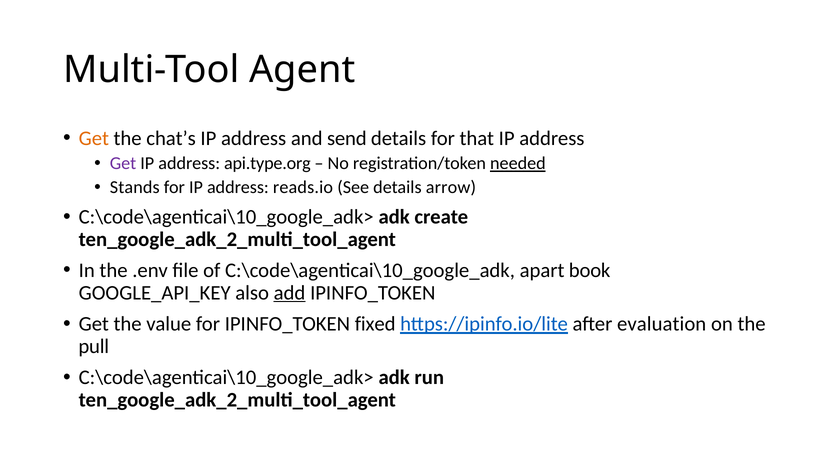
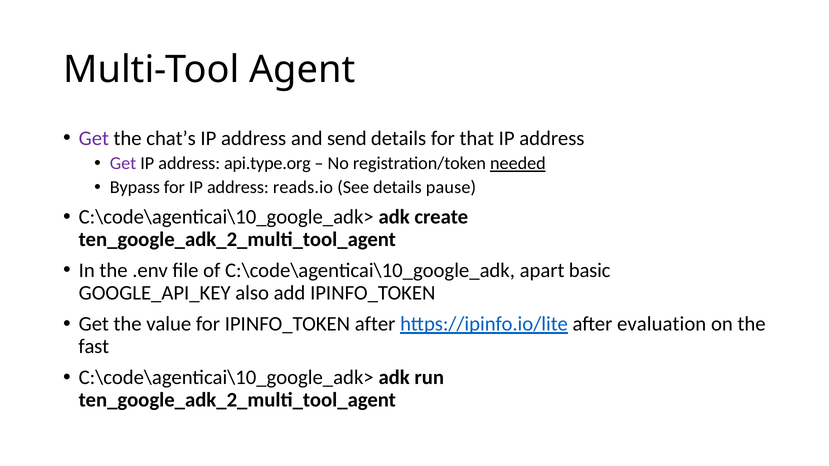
Get colour: orange -> purple (94, 138)
Stands: Stands -> Bypass (135, 187)
arrow: arrow -> pause (451, 187)
book: book -> basic (590, 270)
add underline: present -> none (289, 293)
IPINFO_TOKEN fixed: fixed -> after (375, 324)
pull: pull -> fast (94, 347)
